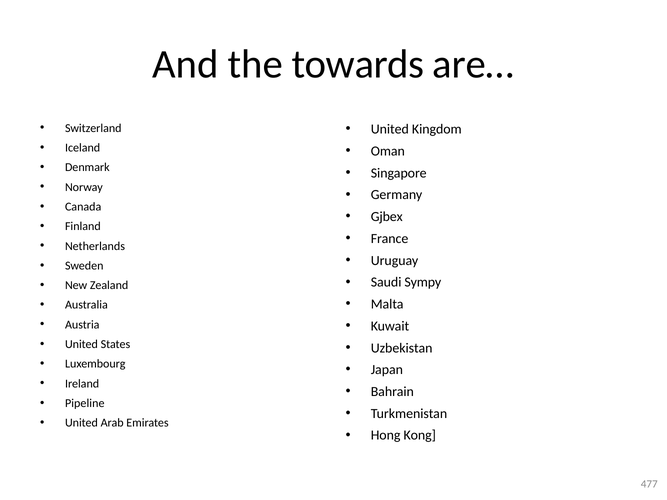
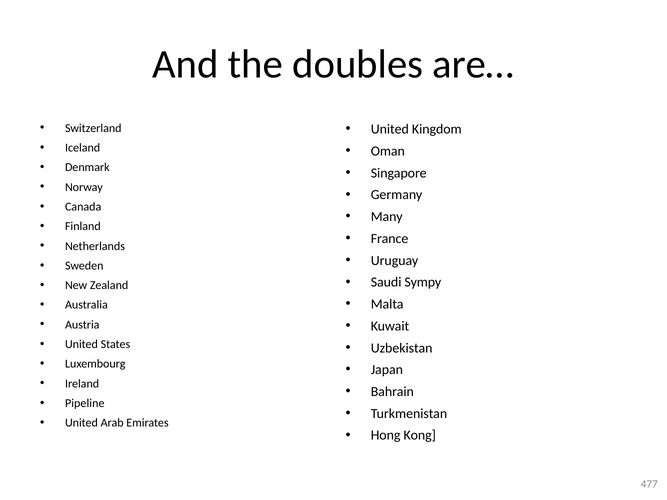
towards: towards -> doubles (358, 65)
Gjbex: Gjbex -> Many (387, 217)
